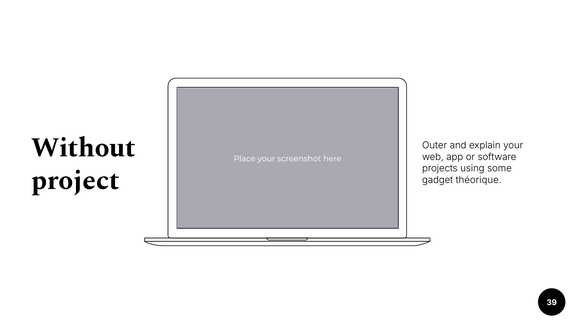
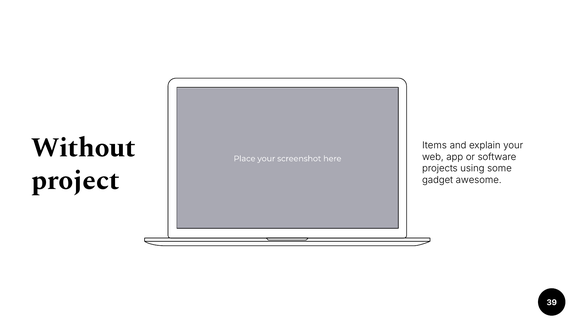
Outer: Outer -> Items (435, 145)
théorique: théorique -> awesome (479, 180)
